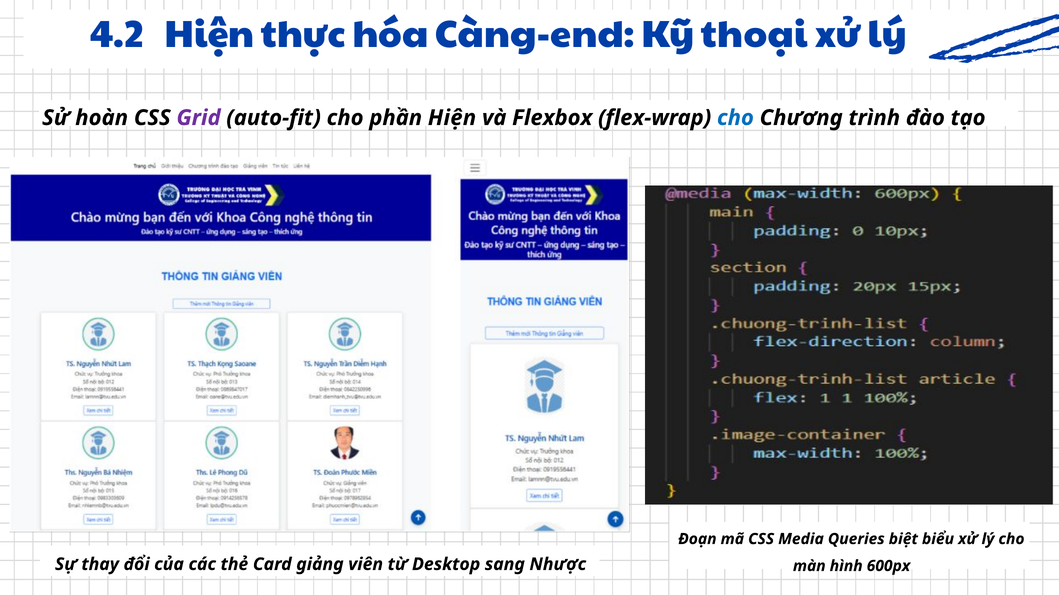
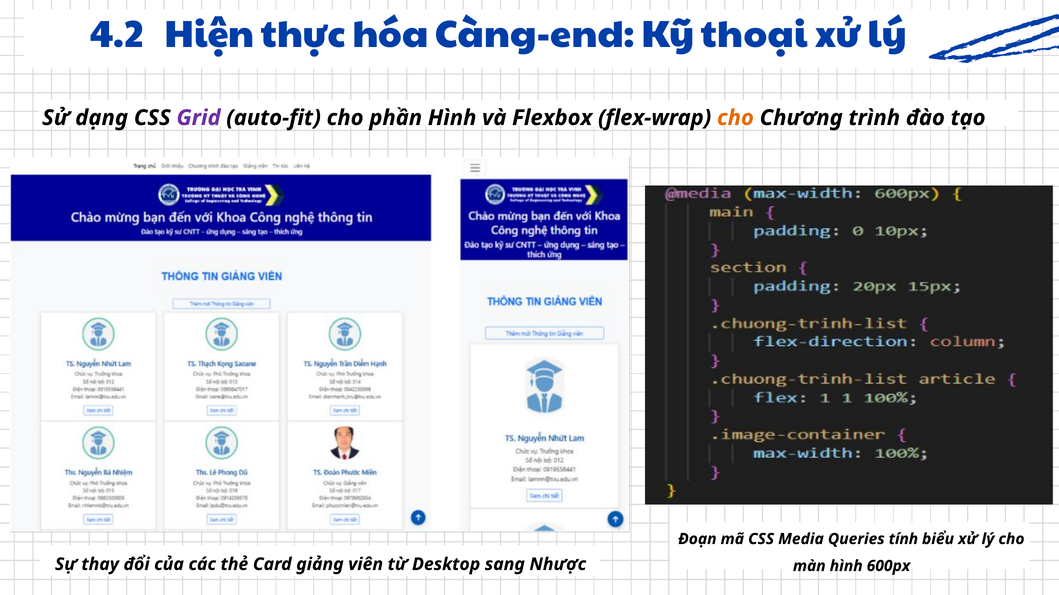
hoàn: hoàn -> dạng (102, 118)
phần Hiện: Hiện -> Hình (452, 118)
cho colour: blue -> orange (735, 118)
biệt: biệt -> tính (903, 540)
